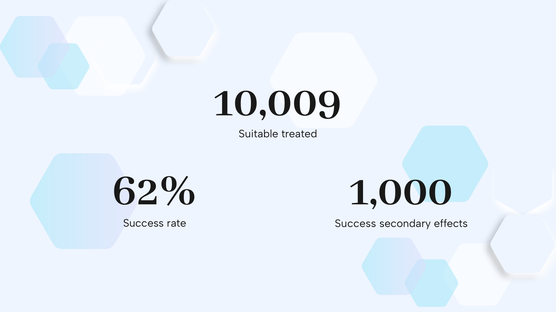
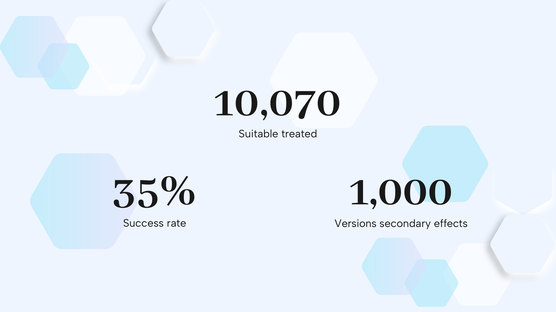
10,009: 10,009 -> 10,070 (278, 100)
62%: 62% -> 35% (155, 190)
Success: Success -> Versions (356, 224)
